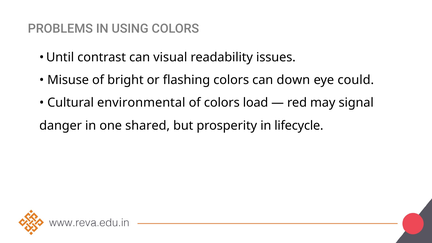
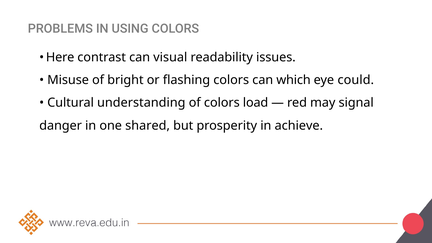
Until: Until -> Here (60, 57)
down: down -> which (294, 80)
environmental: environmental -> understanding (141, 103)
lifecycle: lifecycle -> achieve (299, 126)
